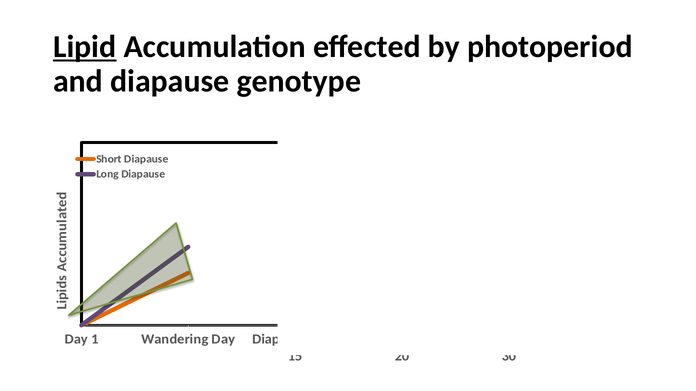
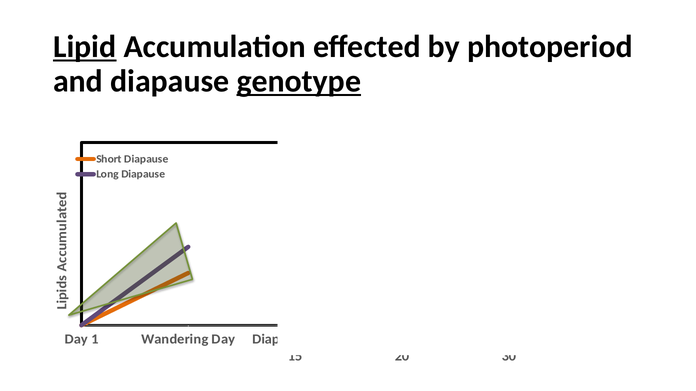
genotype underline: none -> present (299, 81)
